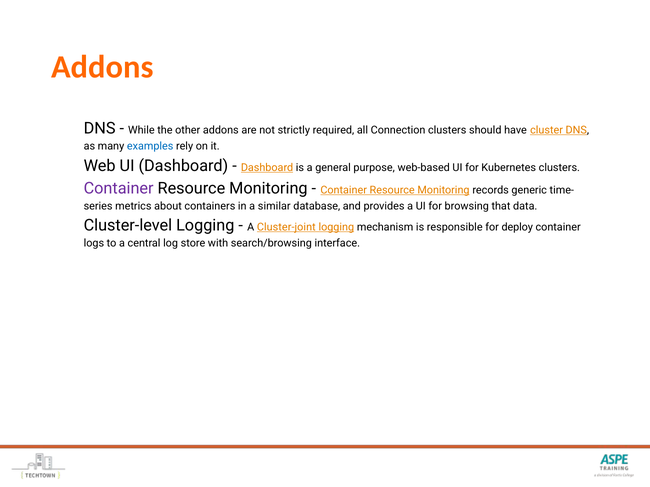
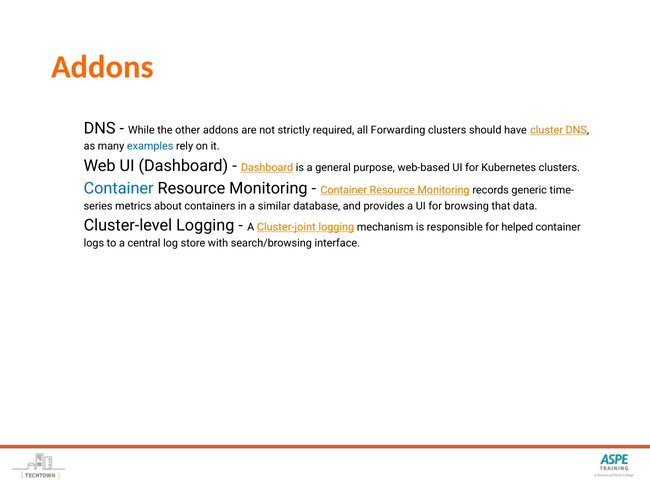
Connection: Connection -> Forwarding (398, 130)
Container colour: purple -> blue (119, 188)
deploy: deploy -> helped (517, 228)
